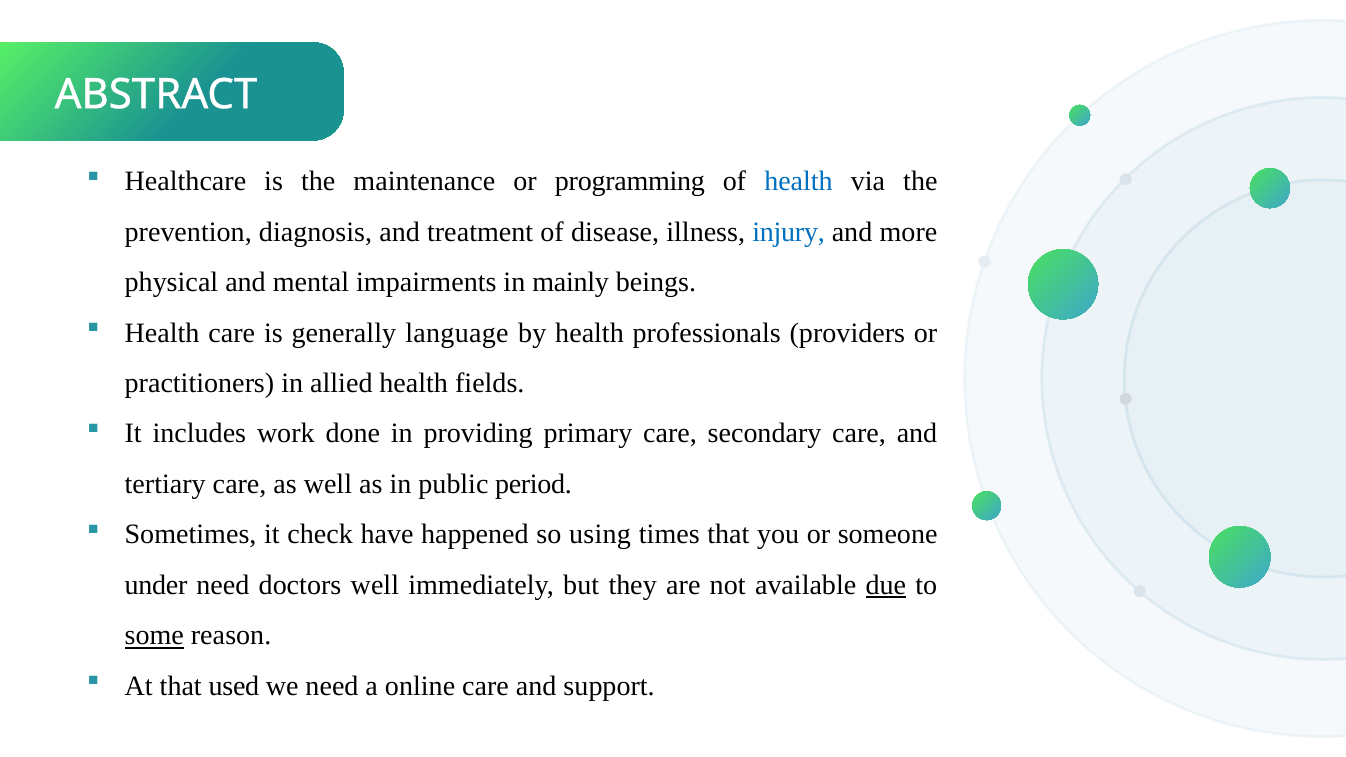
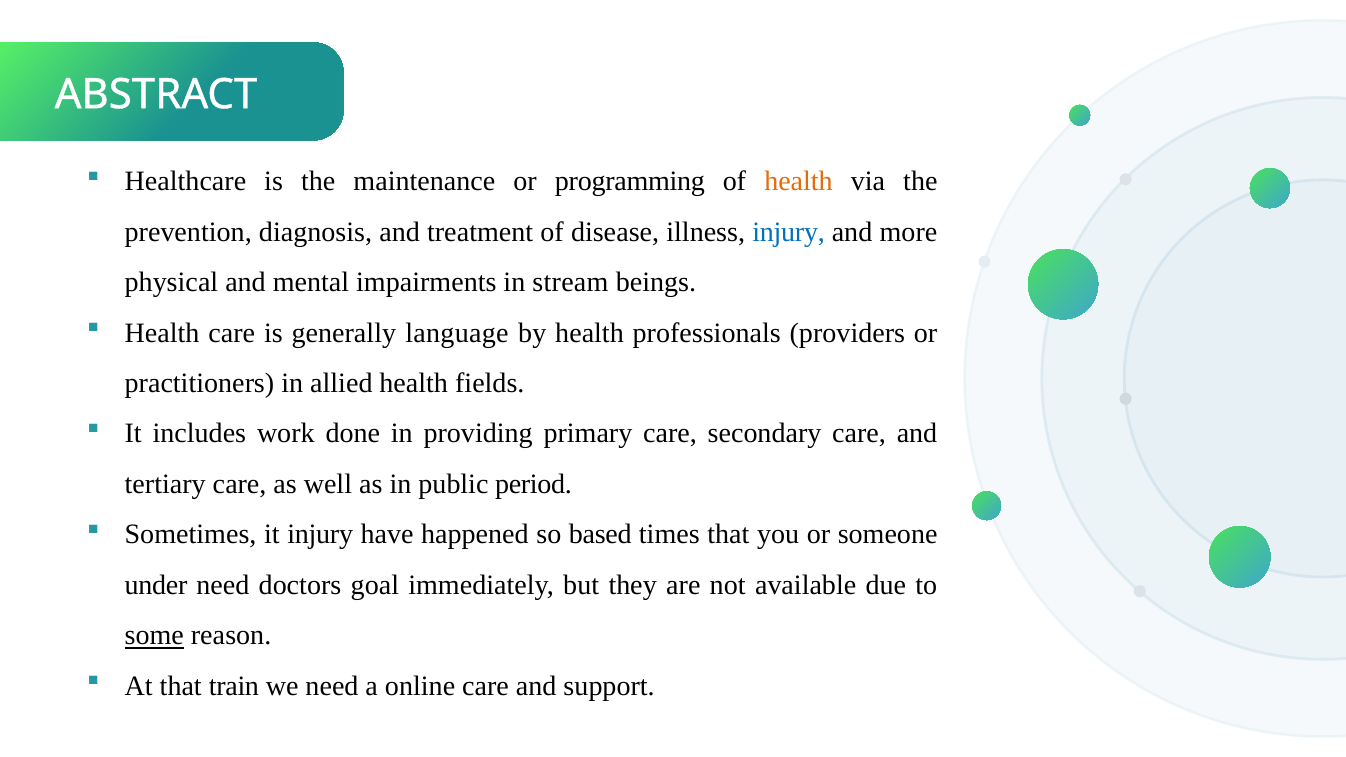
health colour: blue -> orange (799, 181)
mainly: mainly -> stream (570, 282)
it check: check -> injury (320, 535)
using: using -> based (600, 535)
doctors well: well -> goal (375, 585)
due underline: present -> none (886, 585)
used: used -> train (234, 686)
